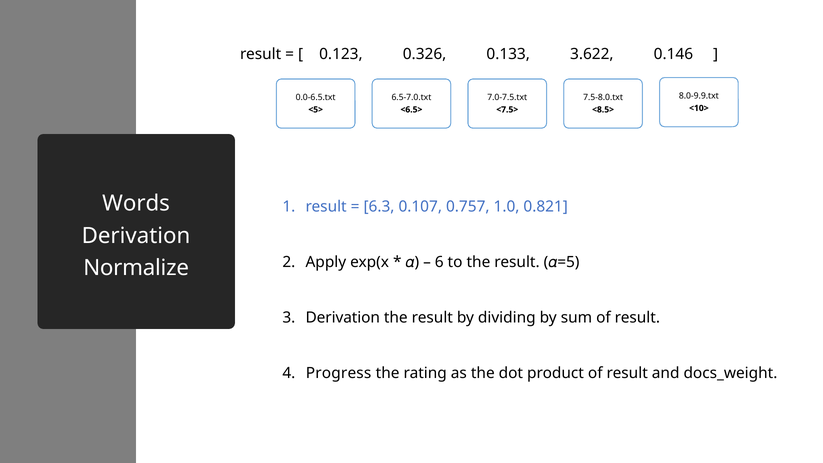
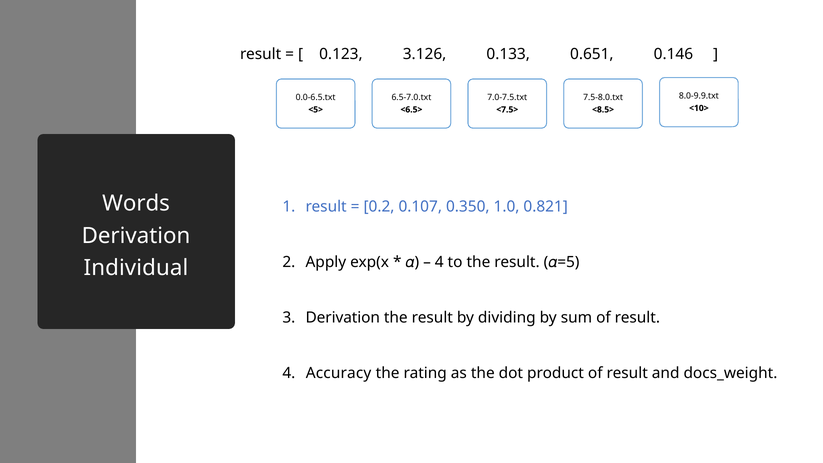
0.326: 0.326 -> 3.126 (425, 54)
3.622: 3.622 -> 0.651 (592, 54)
6.3: 6.3 -> 0.2 (379, 206)
0.757: 0.757 -> 0.350 (468, 206)
6: 6 -> 4 (439, 262)
Normalize: Normalize -> Individual (136, 268)
Progress: Progress -> Accuracy (339, 373)
